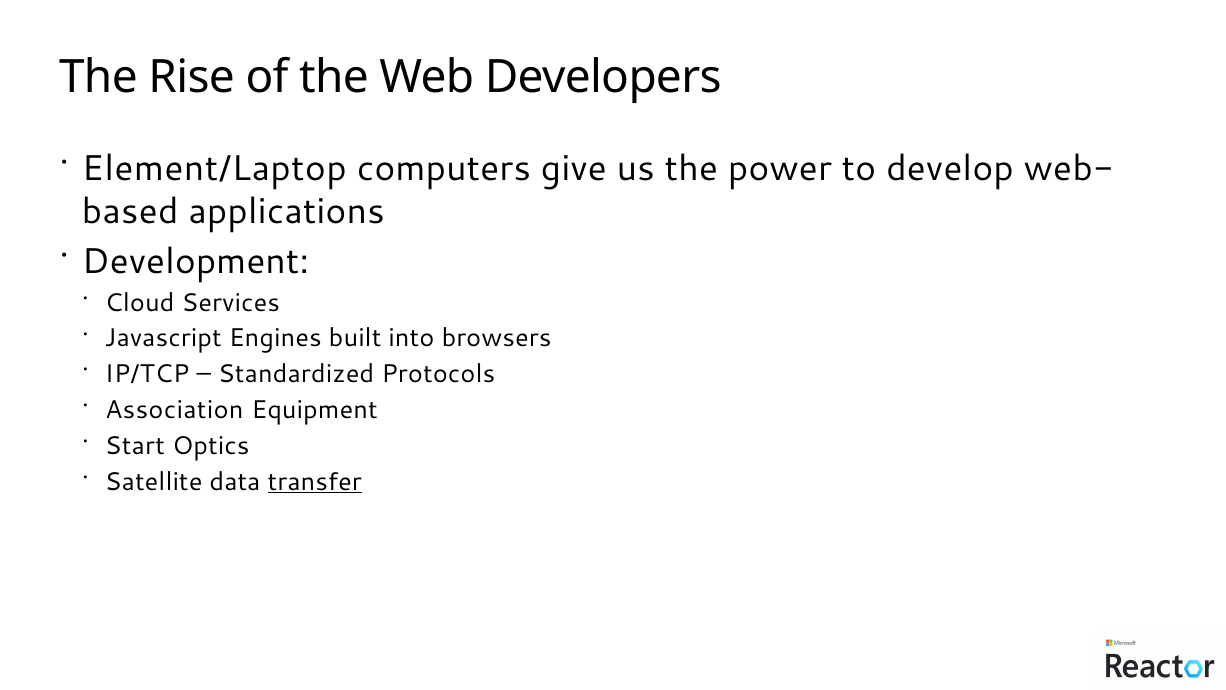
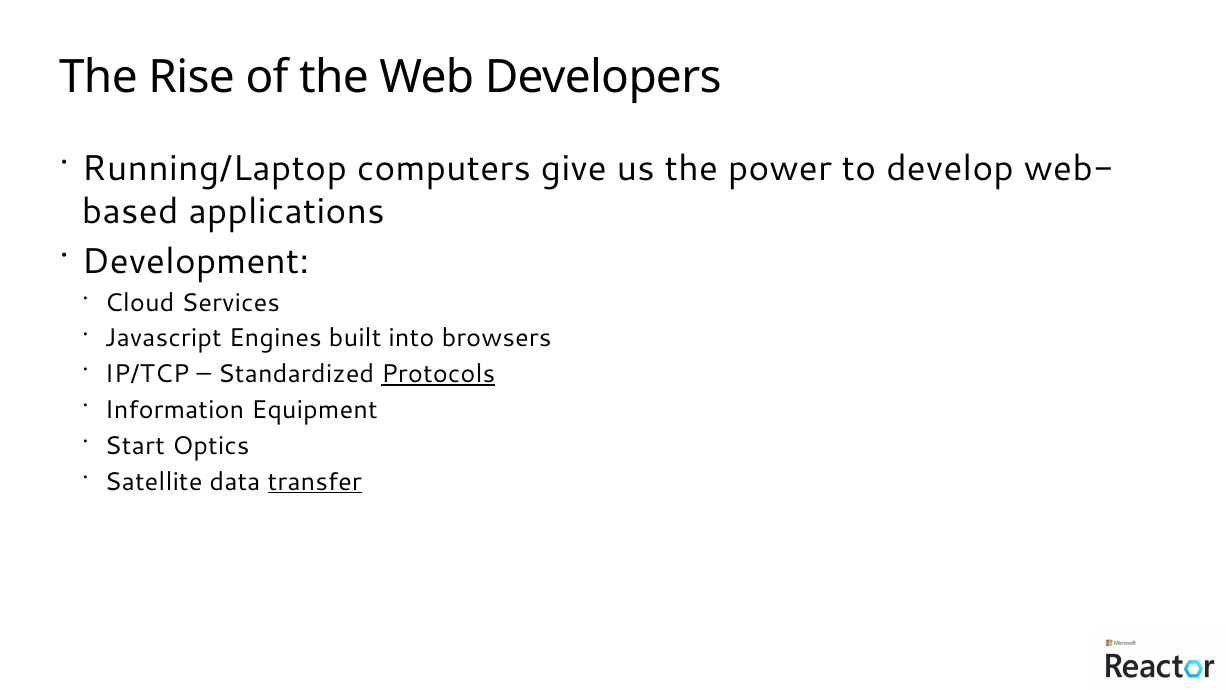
Element/Laptop: Element/Laptop -> Running/Laptop (214, 168)
Protocols underline: none -> present (438, 374)
Association: Association -> Information (175, 410)
